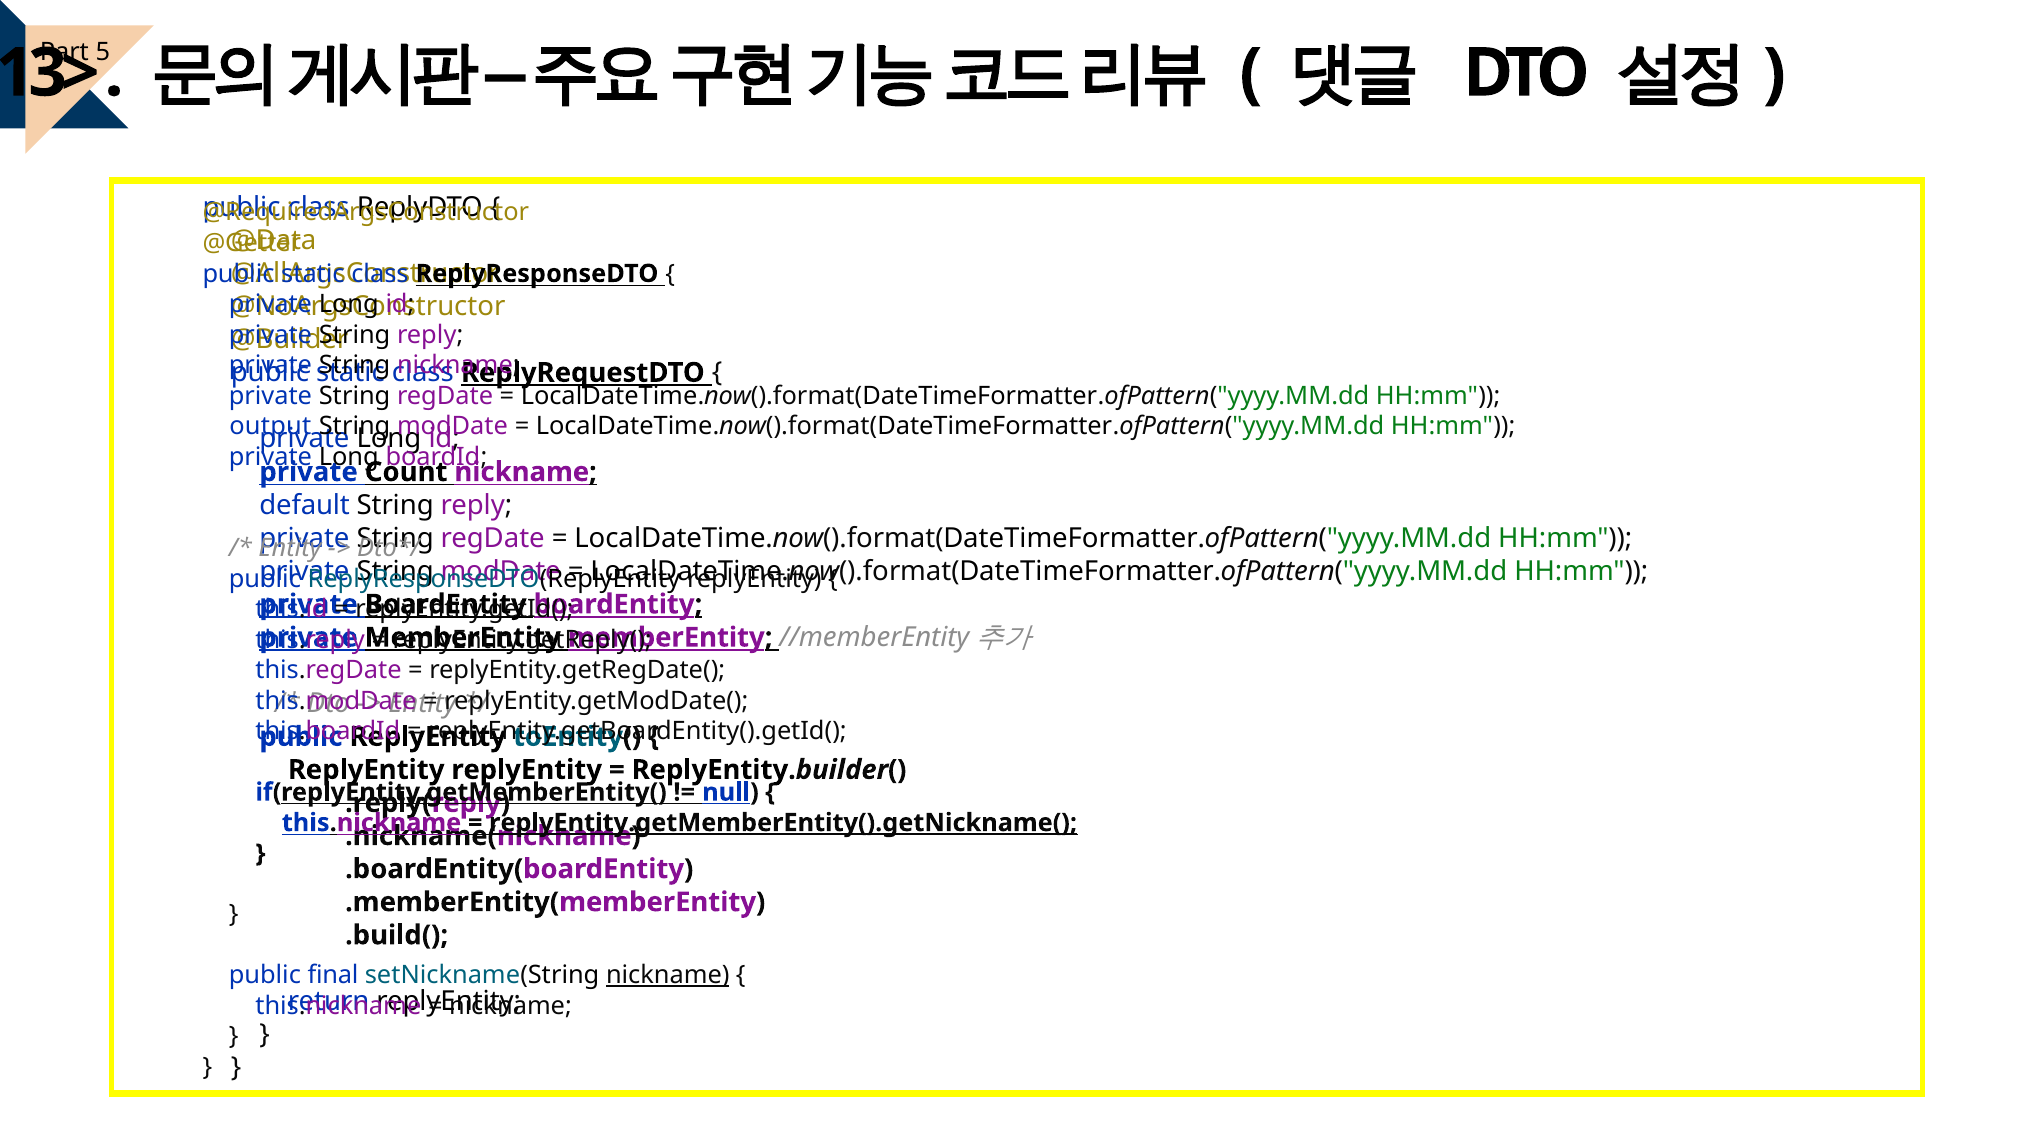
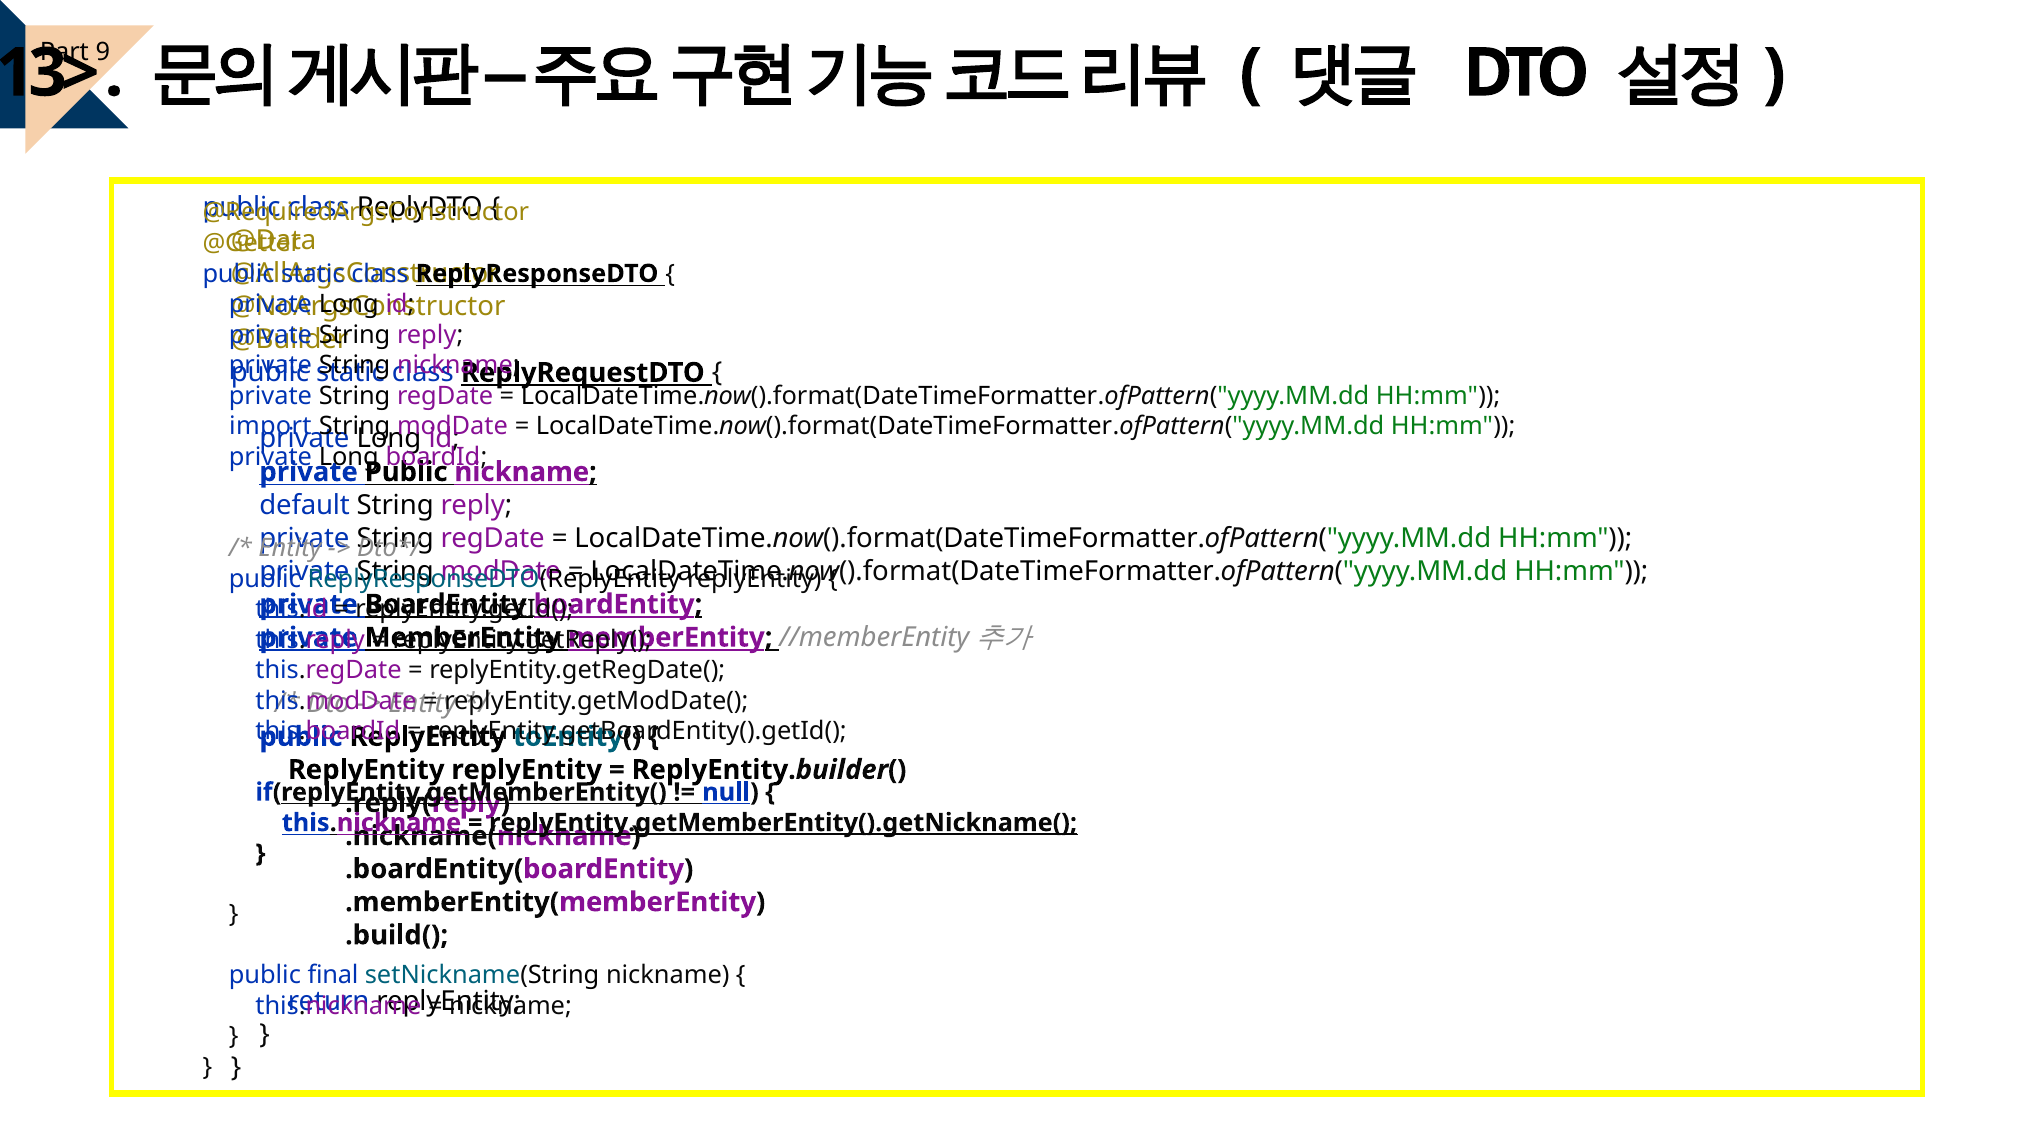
5: 5 -> 9 (103, 52)
output: output -> import (270, 426)
private Count: Count -> Public (406, 472)
nickname underline: present -> none (668, 975)
